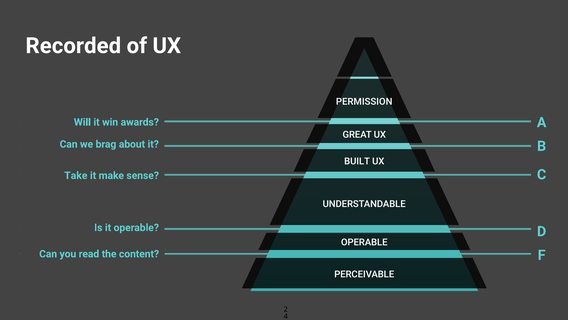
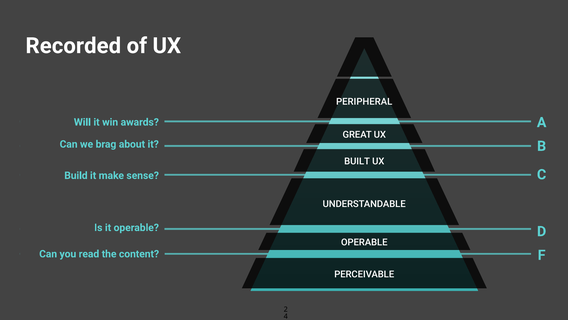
PERMISSION: PERMISSION -> PERIPHERAL (364, 101)
Take: Take -> Build (76, 175)
